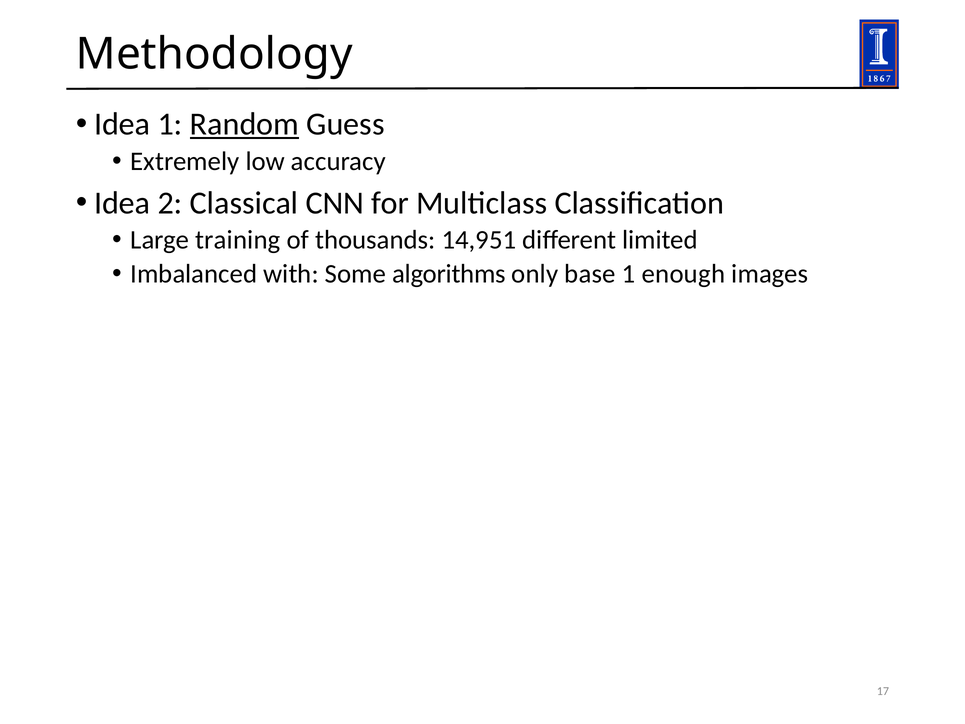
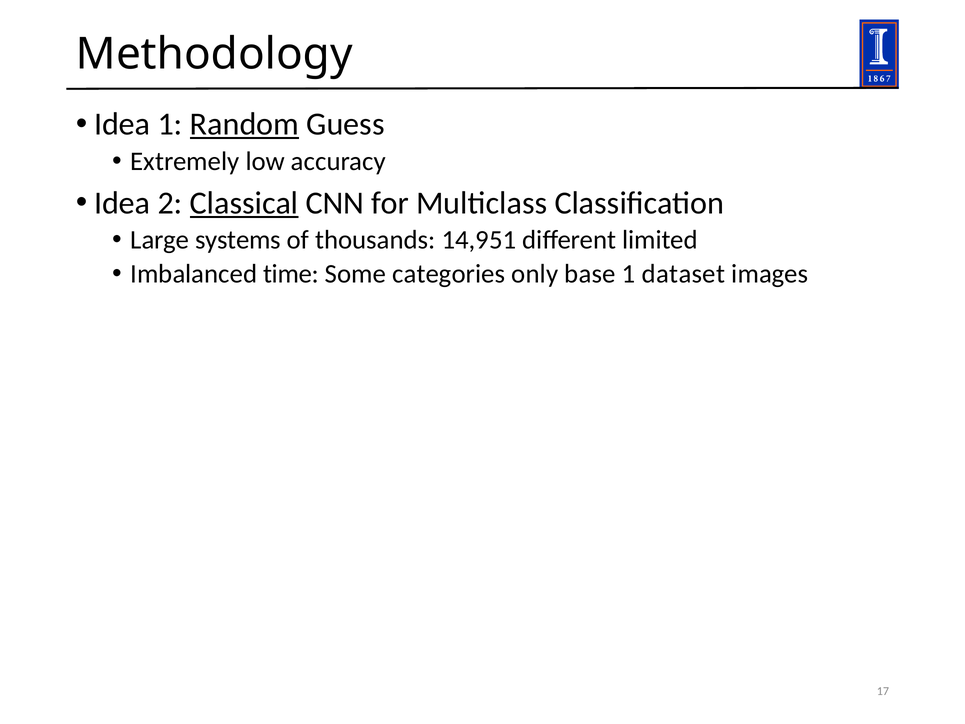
Classical underline: none -> present (244, 203)
training: training -> systems (238, 240)
with: with -> time (291, 274)
algorithms: algorithms -> categories (449, 274)
enough: enough -> dataset (683, 274)
